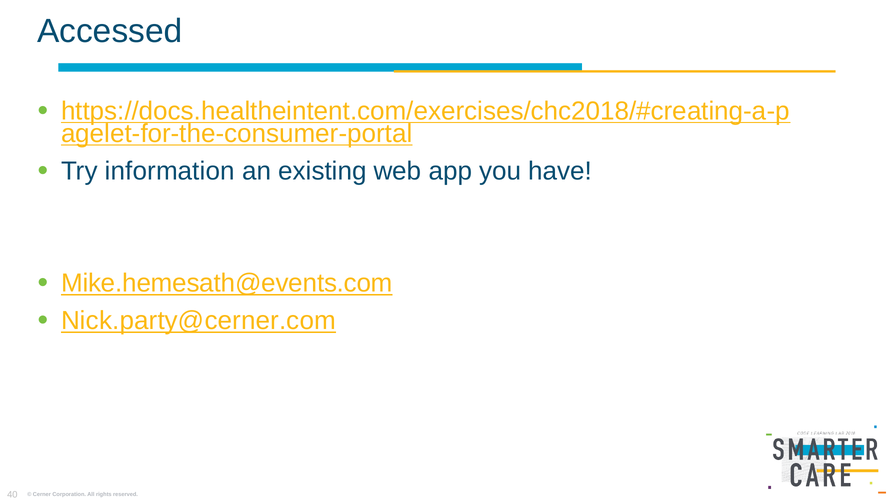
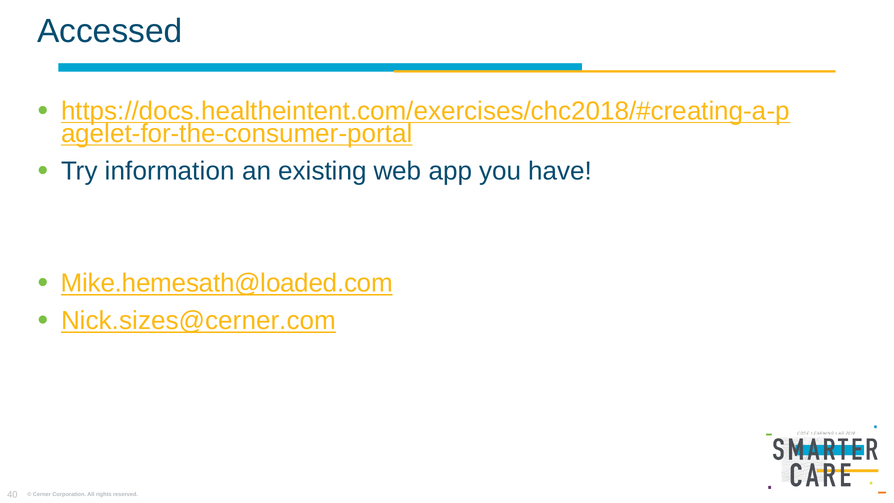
Mike.hemesath@events.com: Mike.hemesath@events.com -> Mike.hemesath@loaded.com (227, 283)
Nick.party@cerner.com: Nick.party@cerner.com -> Nick.sizes@cerner.com (199, 321)
